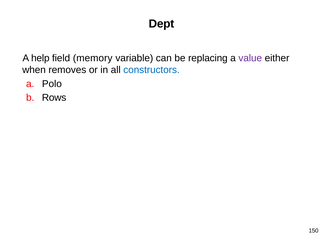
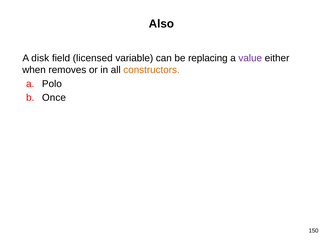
Dept: Dept -> Also (161, 24)
help: help -> disk (40, 58)
memory: memory -> licensed (93, 58)
constructors colour: blue -> orange (152, 70)
Rows: Rows -> Once (54, 98)
